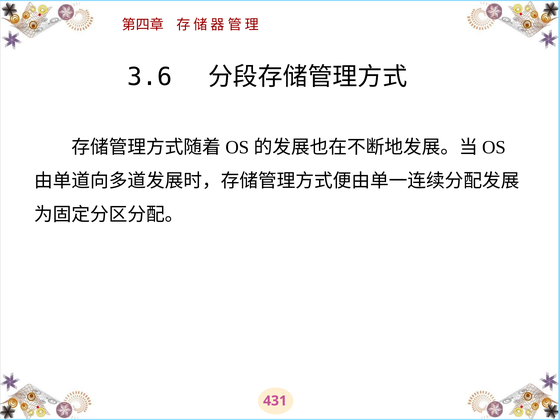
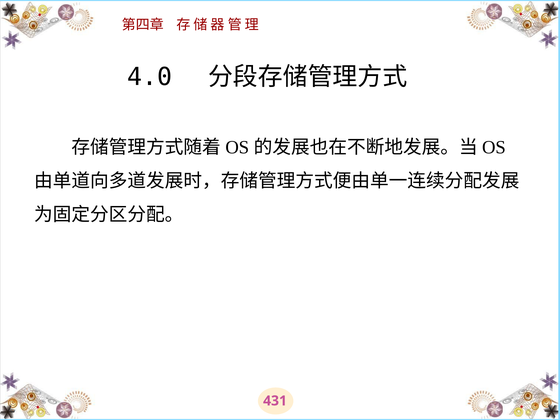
3.6: 3.6 -> 4.0 (150, 77)
